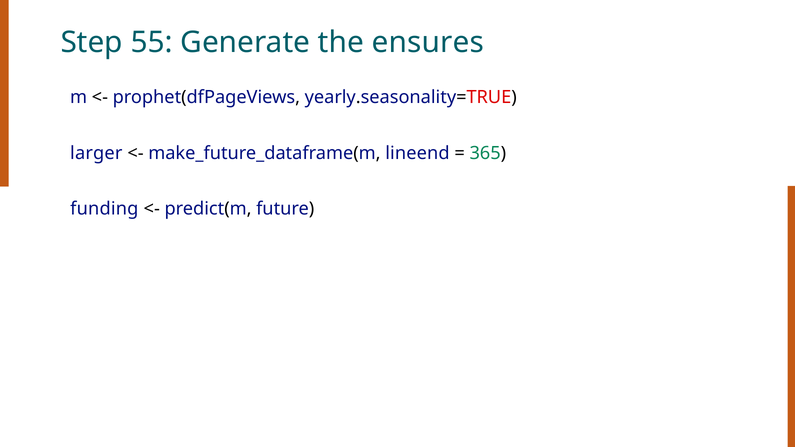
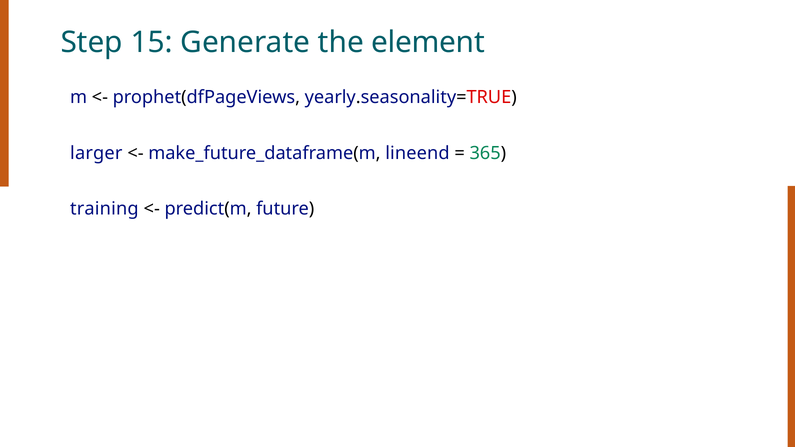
55: 55 -> 15 (152, 42)
ensures: ensures -> element (428, 42)
funding: funding -> training (104, 209)
